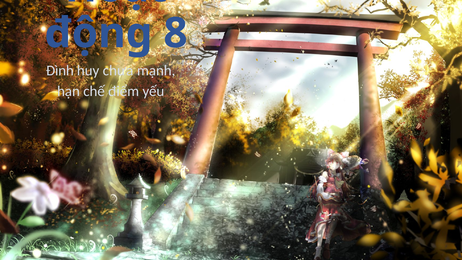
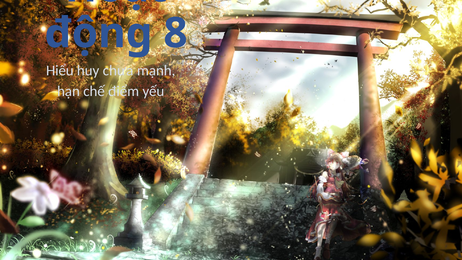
Đình: Đình -> Hiểu (60, 70)
